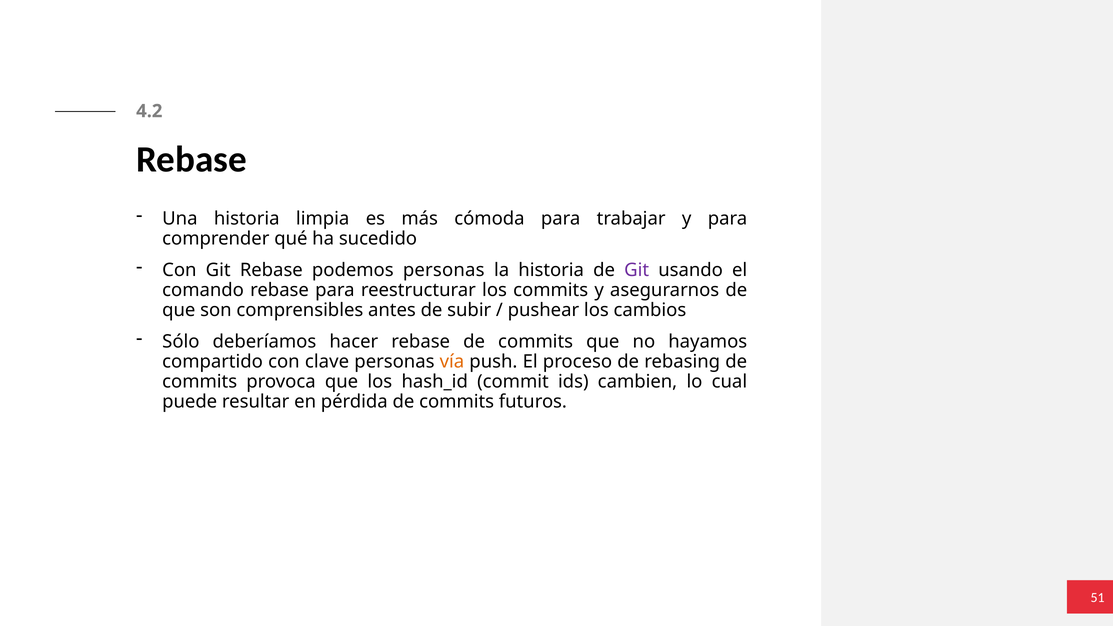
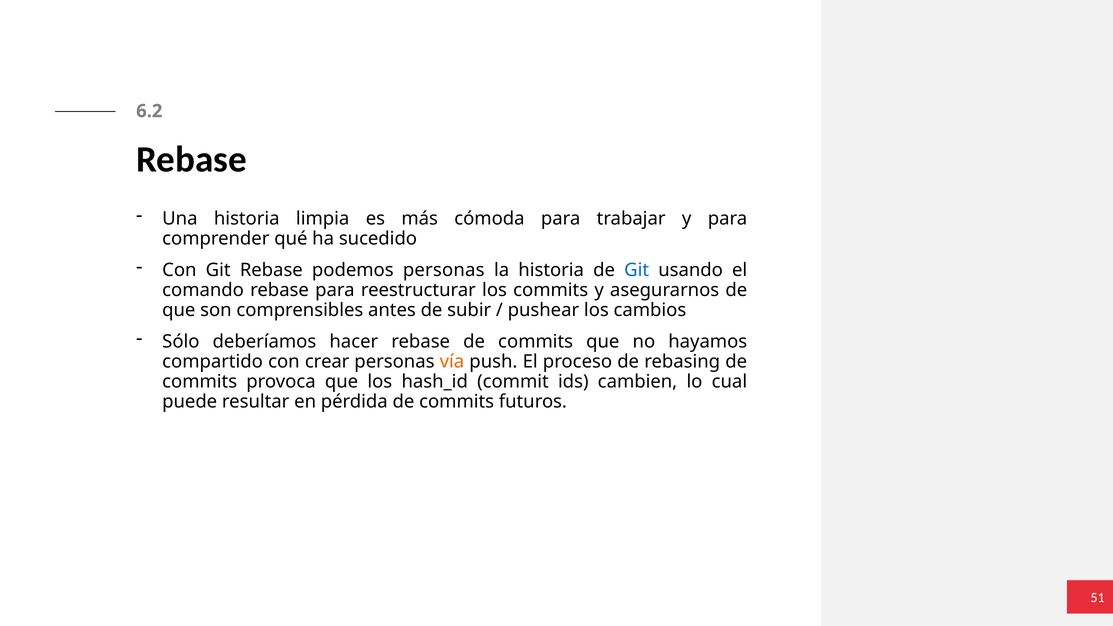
4.2: 4.2 -> 6.2 (149, 111)
Git colour: purple -> blue (637, 270)
clave: clave -> crear (327, 362)
